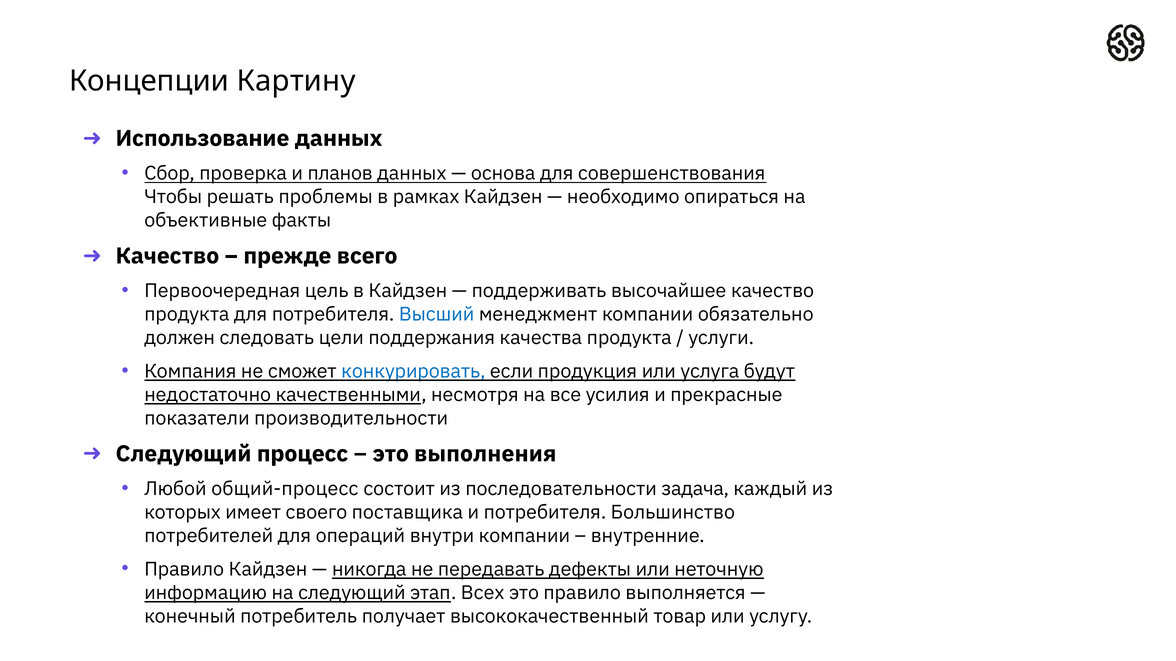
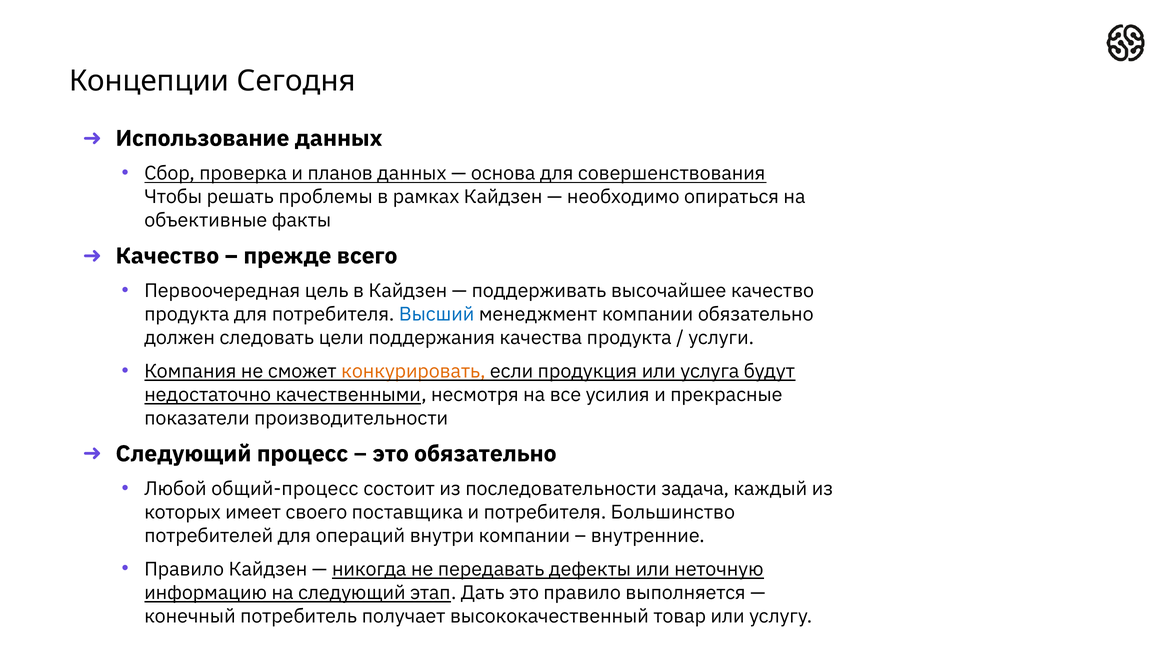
Картину: Картину -> Сегодня (296, 81)
конкурировать colour: blue -> orange (413, 372)
это выполнения: выполнения -> обязательно (485, 454)
Всех: Всех -> Дать (483, 593)
